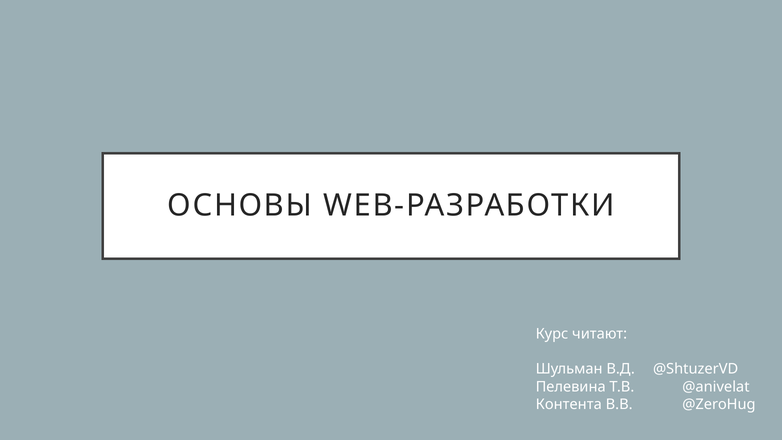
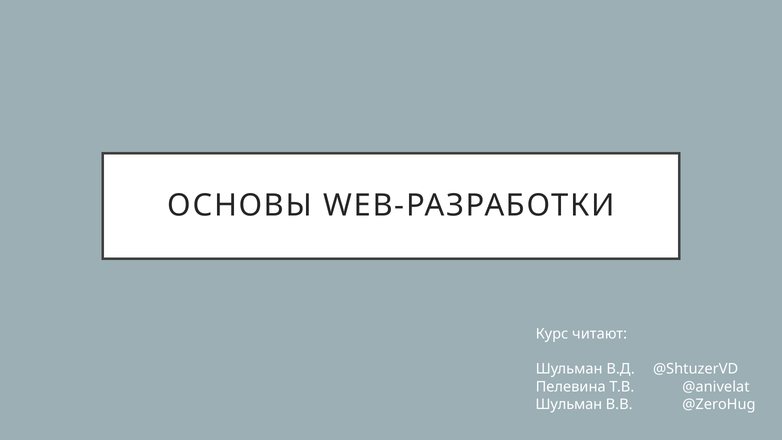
Контента: Контента -> Шульман (569, 404)
